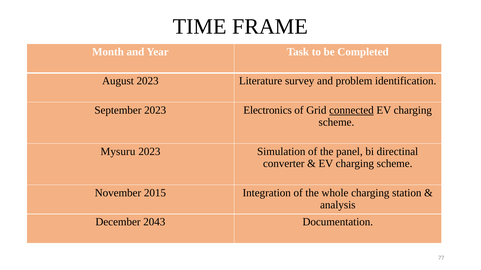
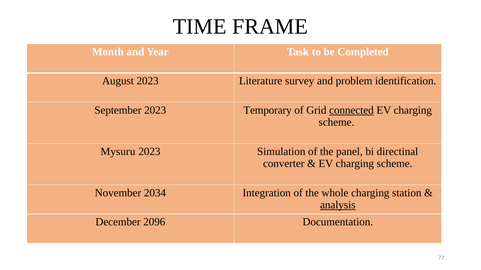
Electronics: Electronics -> Temporary (268, 110)
2015: 2015 -> 2034 (155, 193)
analysis underline: none -> present (338, 205)
2043: 2043 -> 2096 (154, 222)
